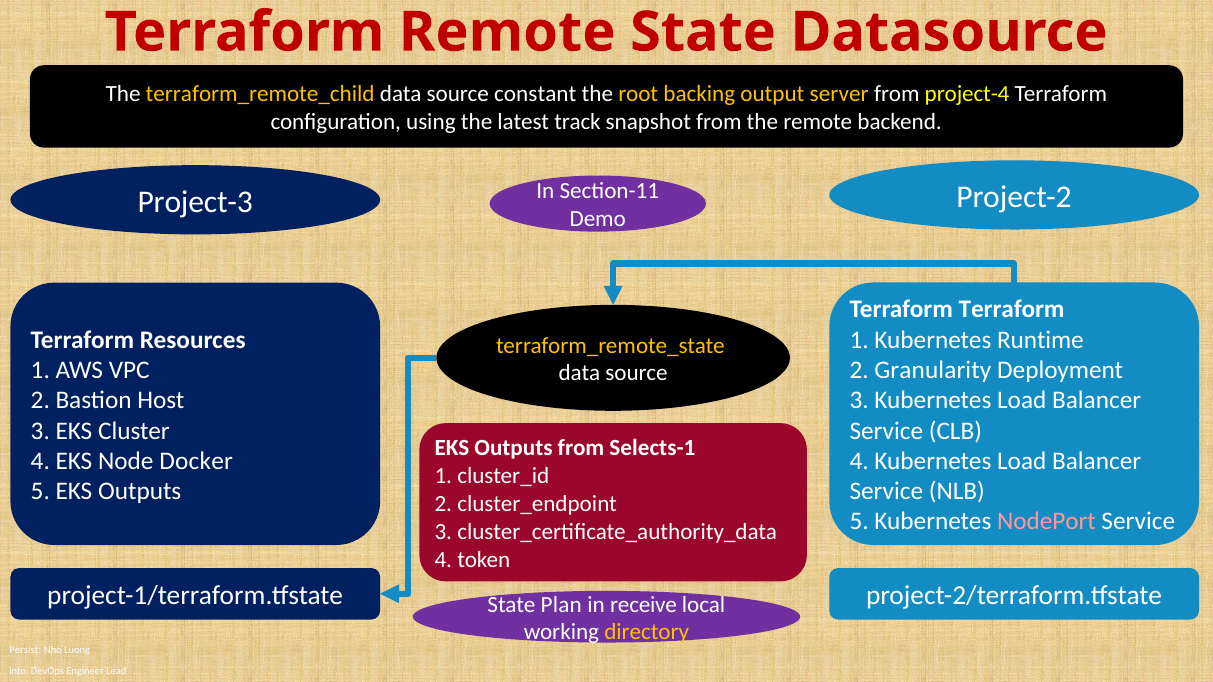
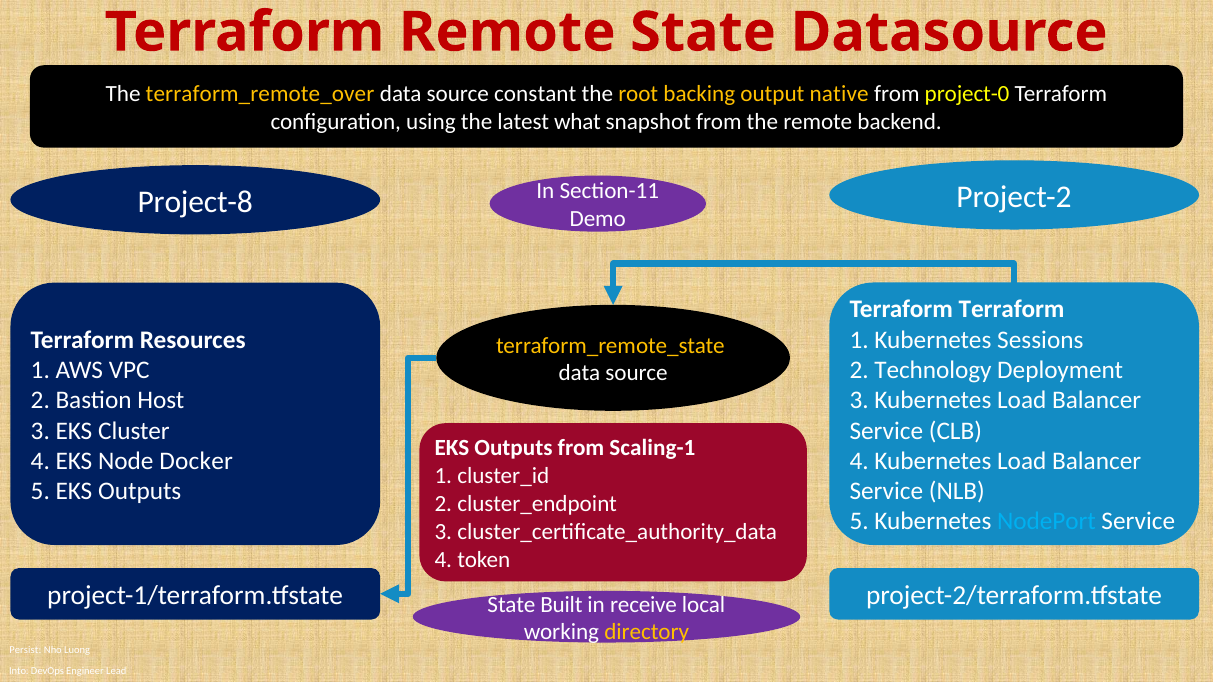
terraform_remote_child: terraform_remote_child -> terraform_remote_over (260, 94)
server: server -> native (839, 94)
project-4: project-4 -> project-0 (967, 94)
track: track -> what (577, 122)
Project-3: Project-3 -> Project-8 (195, 202)
Runtime: Runtime -> Sessions (1040, 340)
Granularity: Granularity -> Technology (933, 370)
Selects-1: Selects-1 -> Scaling-1 (652, 449)
NodePort colour: pink -> light blue (1046, 522)
Plan: Plan -> Built (561, 605)
